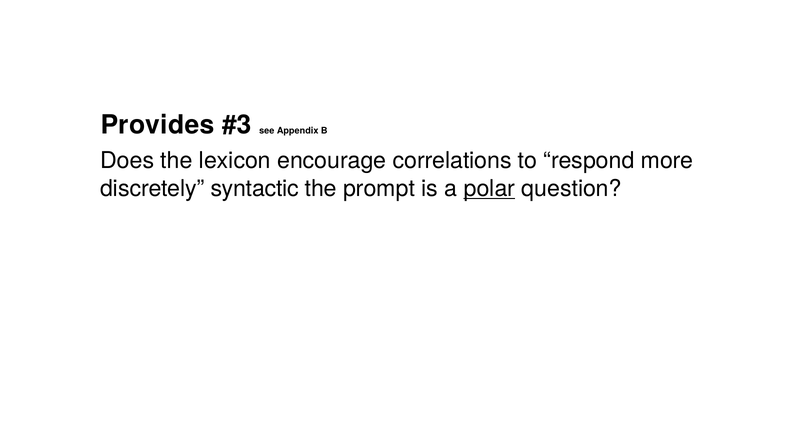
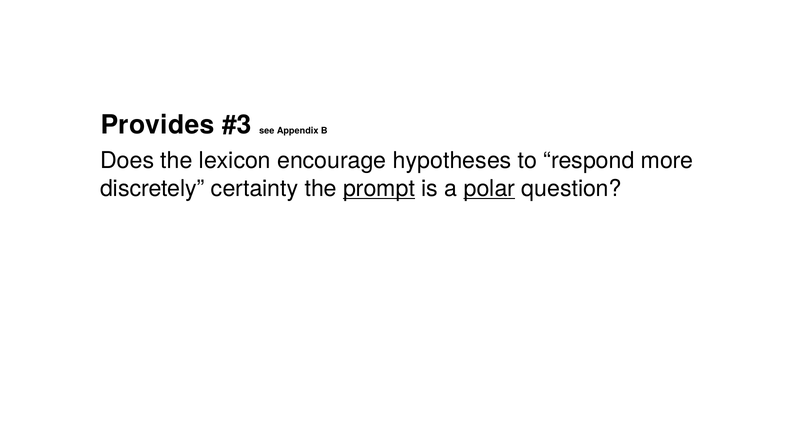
correlations: correlations -> hypotheses (452, 161)
syntactic: syntactic -> certainty (255, 188)
prompt underline: none -> present (379, 188)
